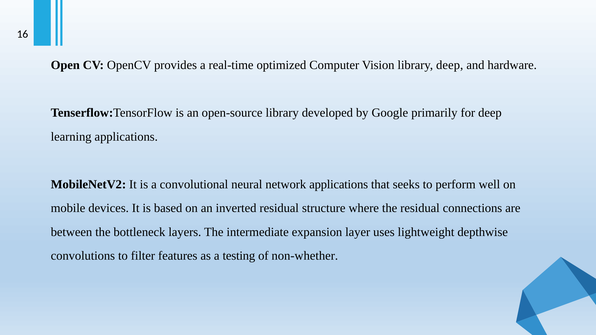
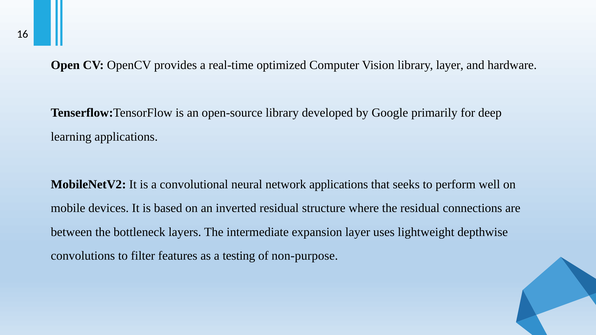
library deep: deep -> layer (450, 65)
non-whether: non-whether -> non-purpose (305, 256)
